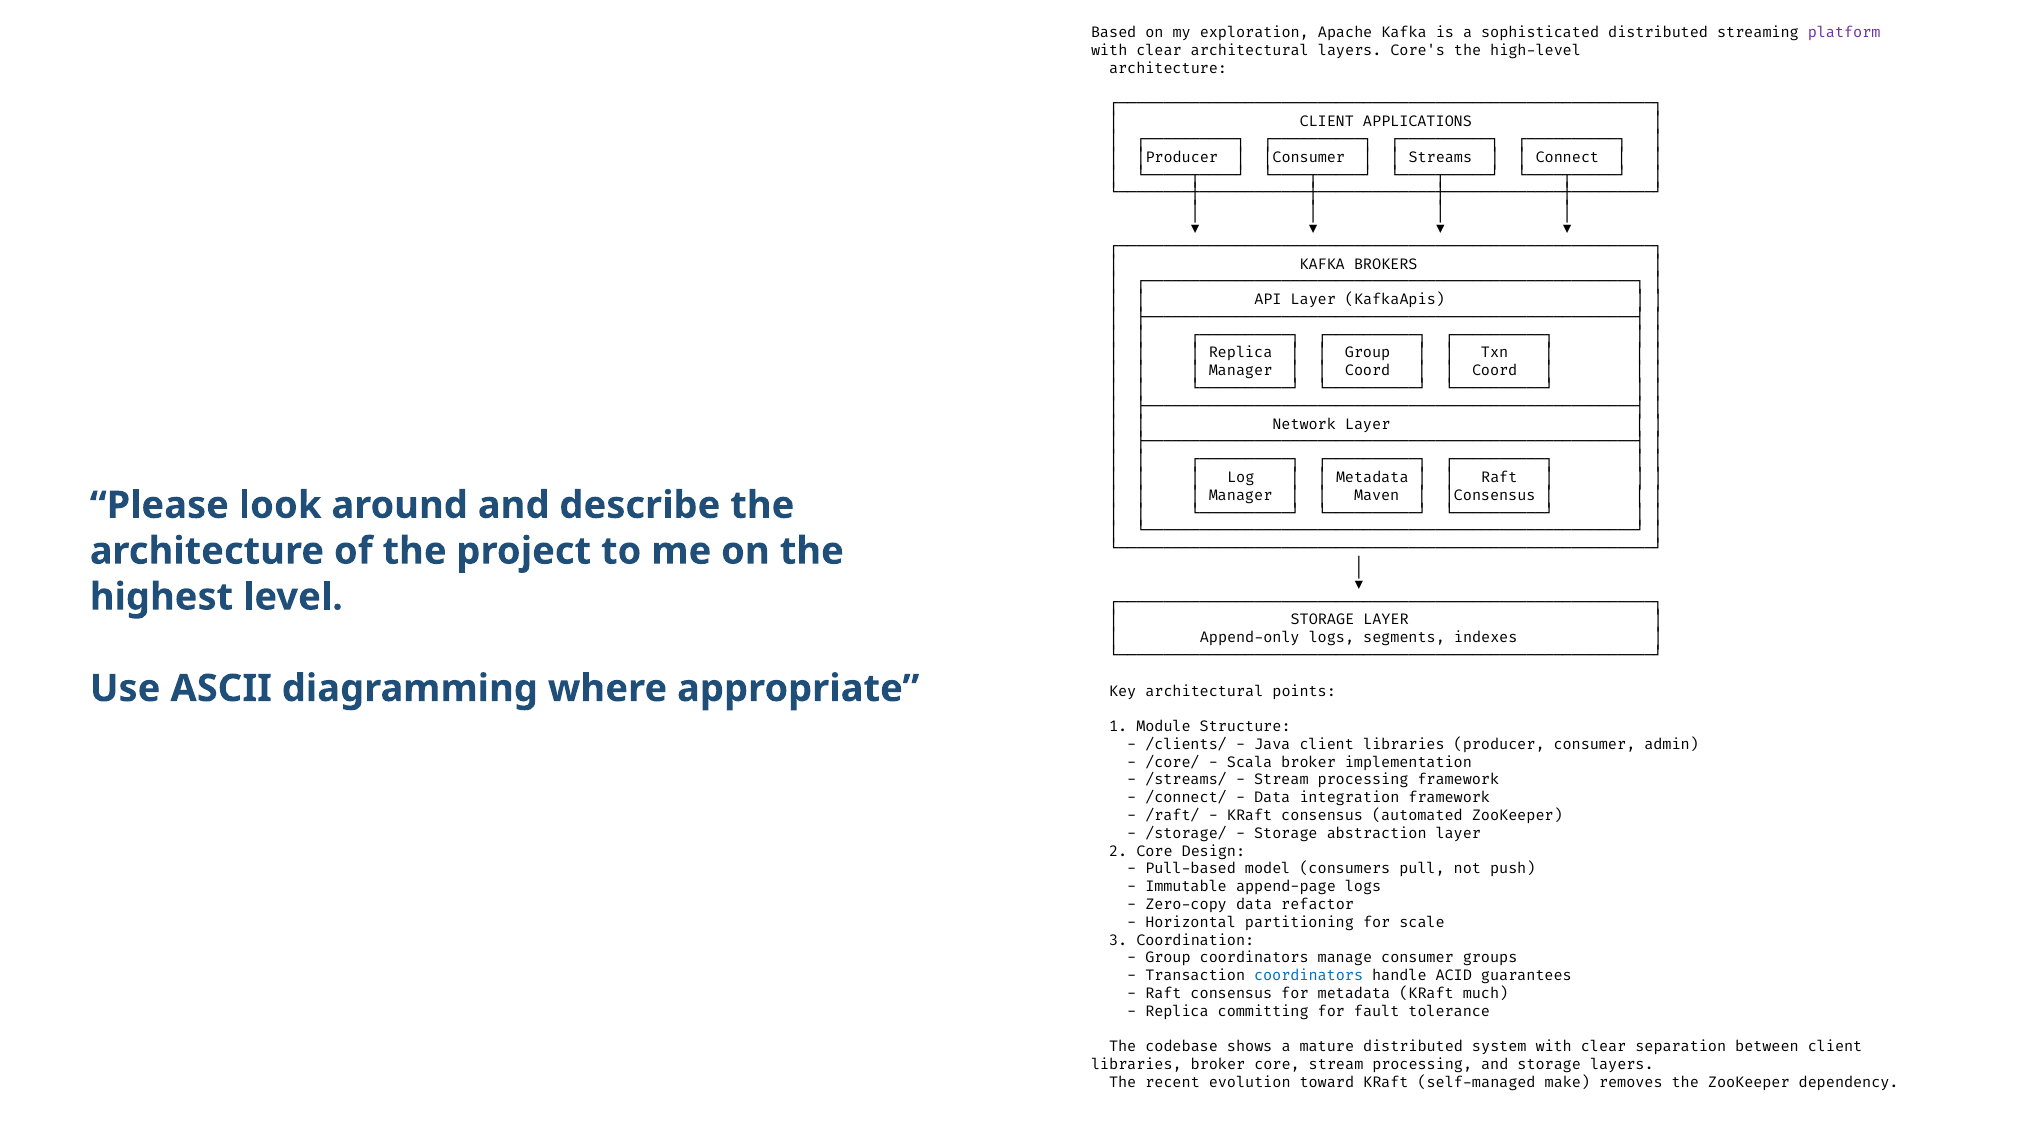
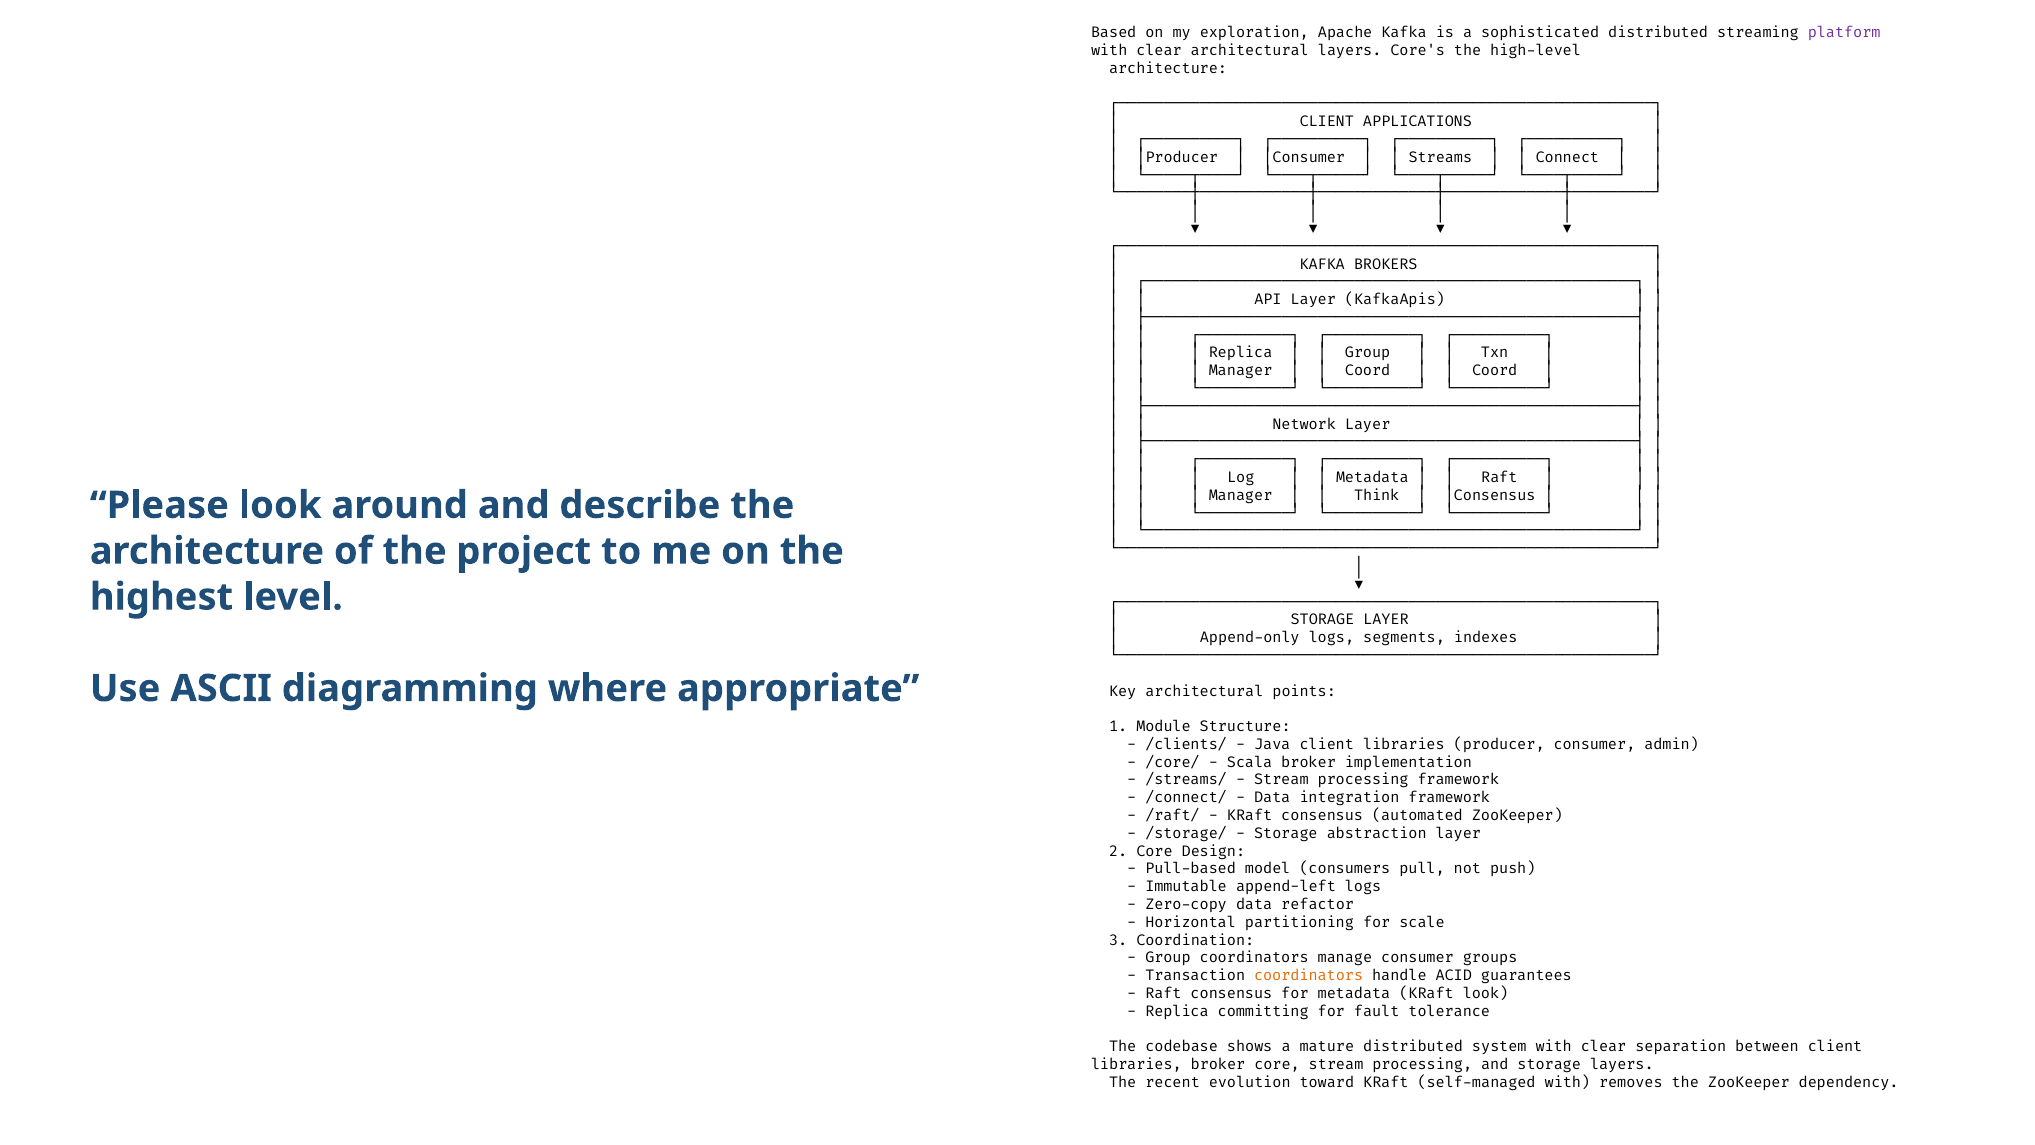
Maven: Maven -> Think (1377, 495)
append-page: append-page -> append-left (1286, 887)
coordinators colour: blue -> orange (1309, 975)
KRaft much: much -> look (1486, 993)
self-managed make: make -> with (1567, 1082)
